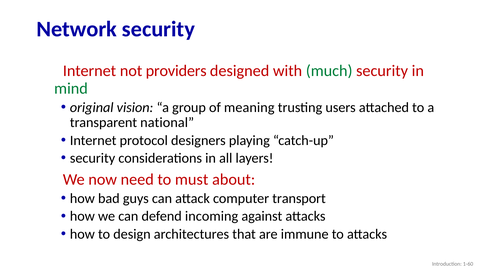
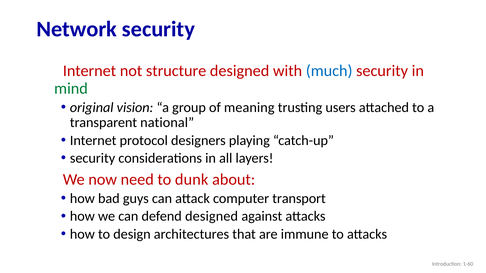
providers: providers -> structure (176, 71)
much colour: green -> blue (329, 71)
must: must -> dunk (192, 180)
defend incoming: incoming -> designed (212, 217)
